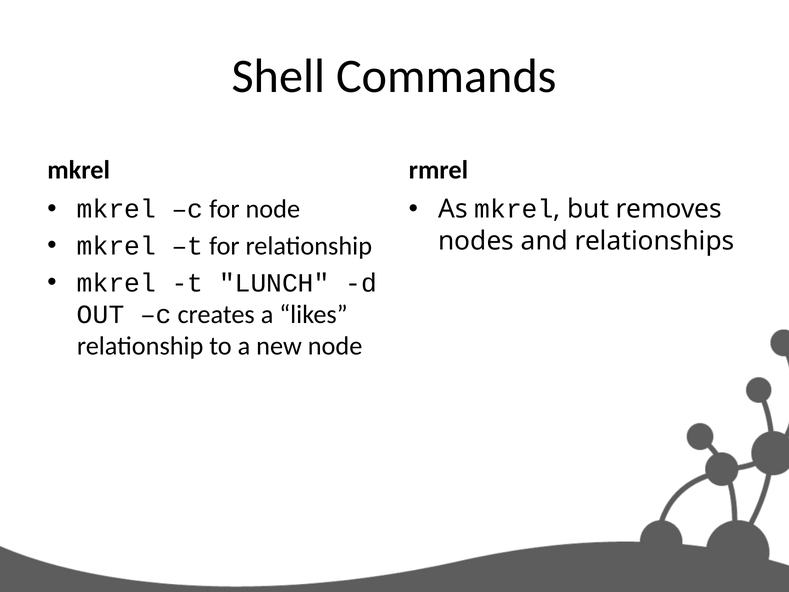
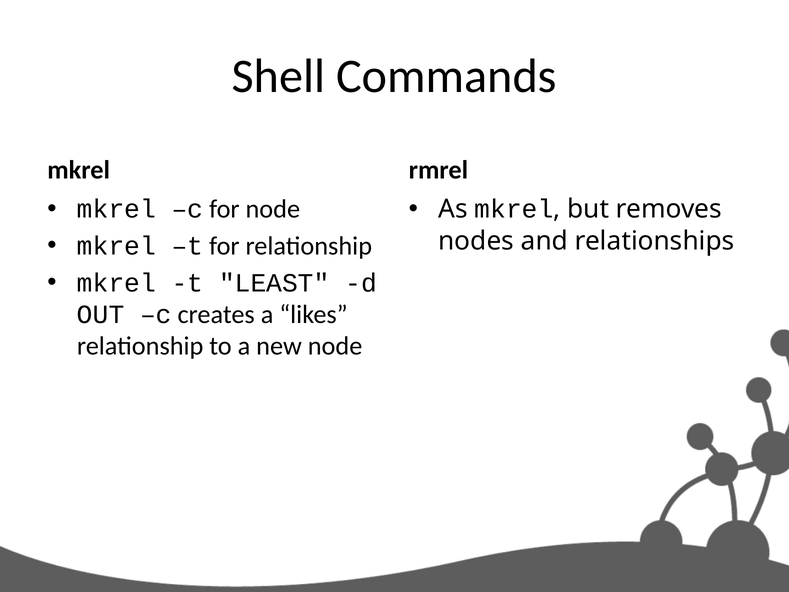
LUNCH: LUNCH -> LEAST (274, 283)
